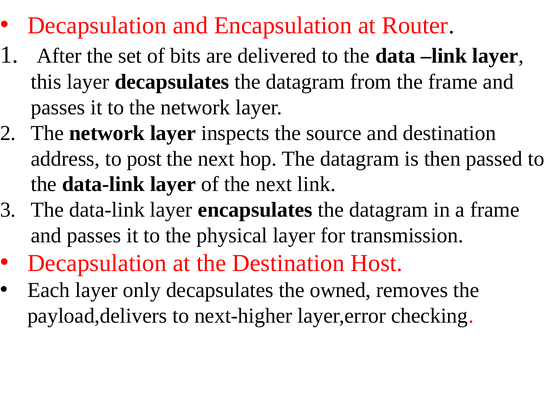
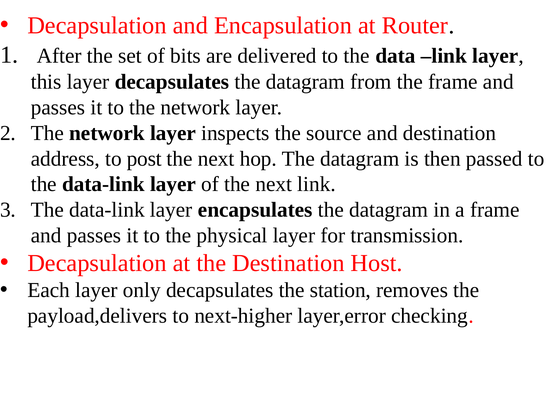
owned: owned -> station (340, 290)
